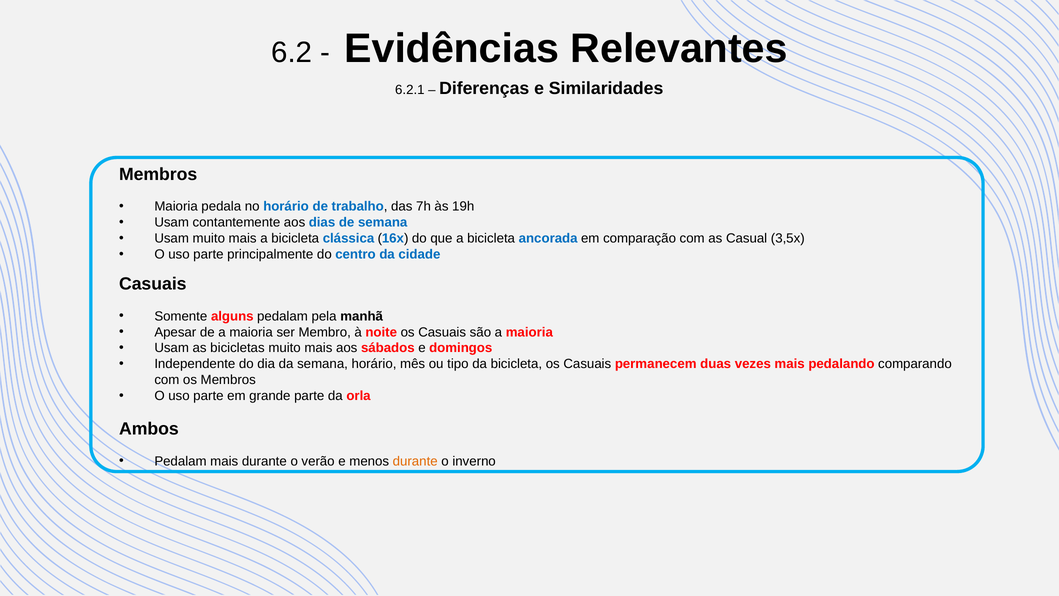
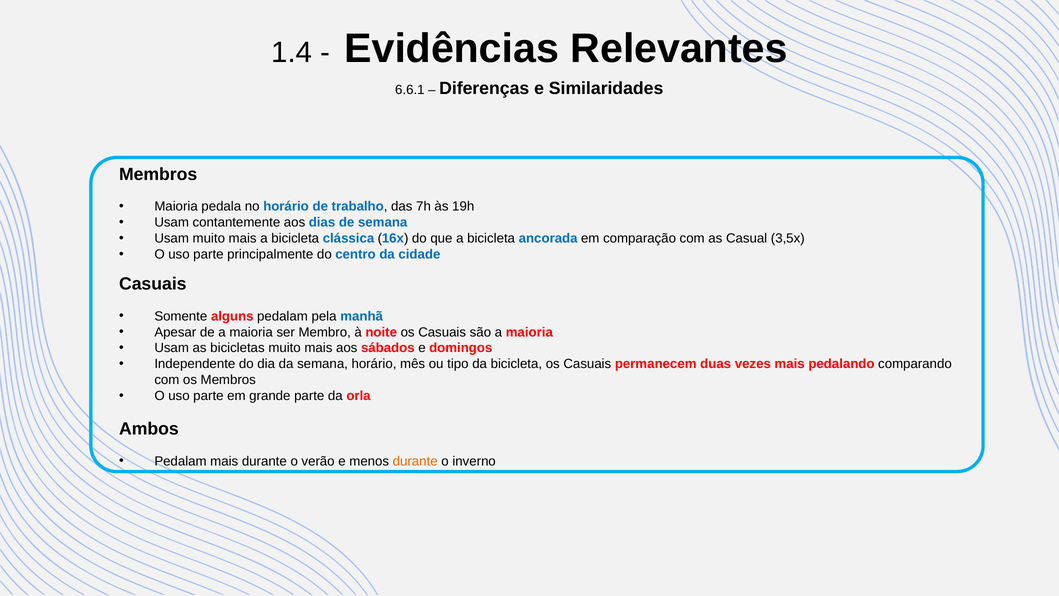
6.2: 6.2 -> 1.4 (292, 52)
6.2.1: 6.2.1 -> 6.6.1 (410, 90)
manhã colour: black -> blue (362, 316)
